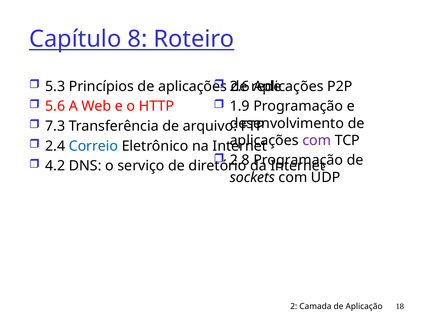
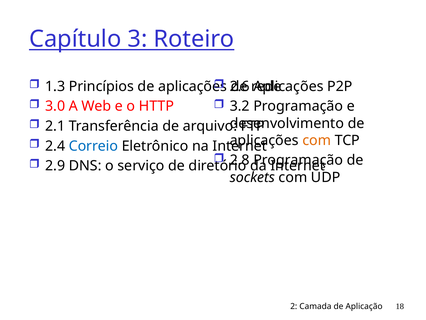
8: 8 -> 3 (137, 39)
5.3: 5.3 -> 1.3 (55, 86)
5.6: 5.6 -> 3.0 (55, 106)
1.9: 1.9 -> 3.2 (240, 106)
7.3: 7.3 -> 2.1 (55, 126)
com colour: purple -> orange (317, 140)
4.2: 4.2 -> 2.9 (55, 166)
